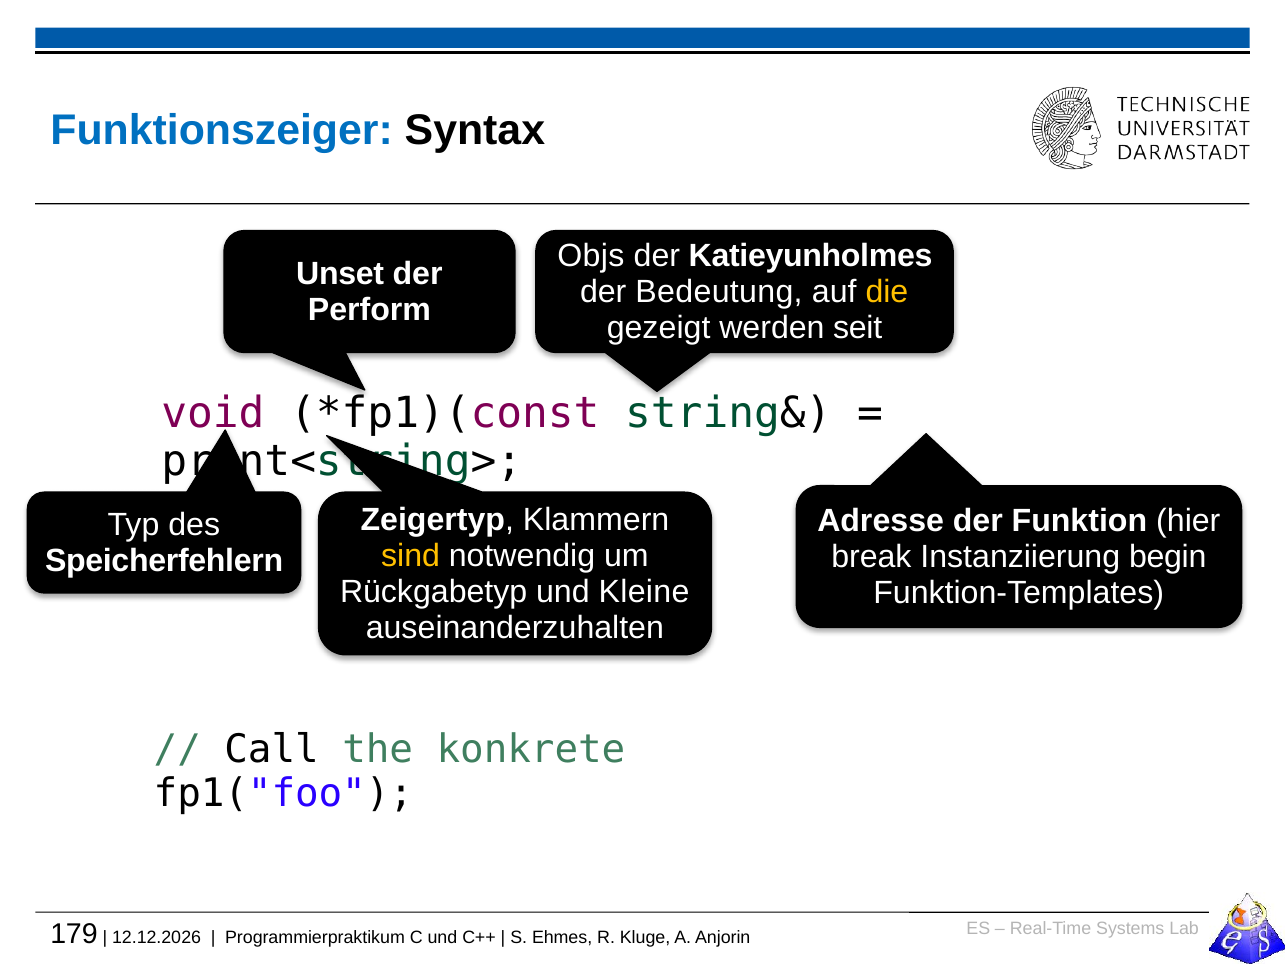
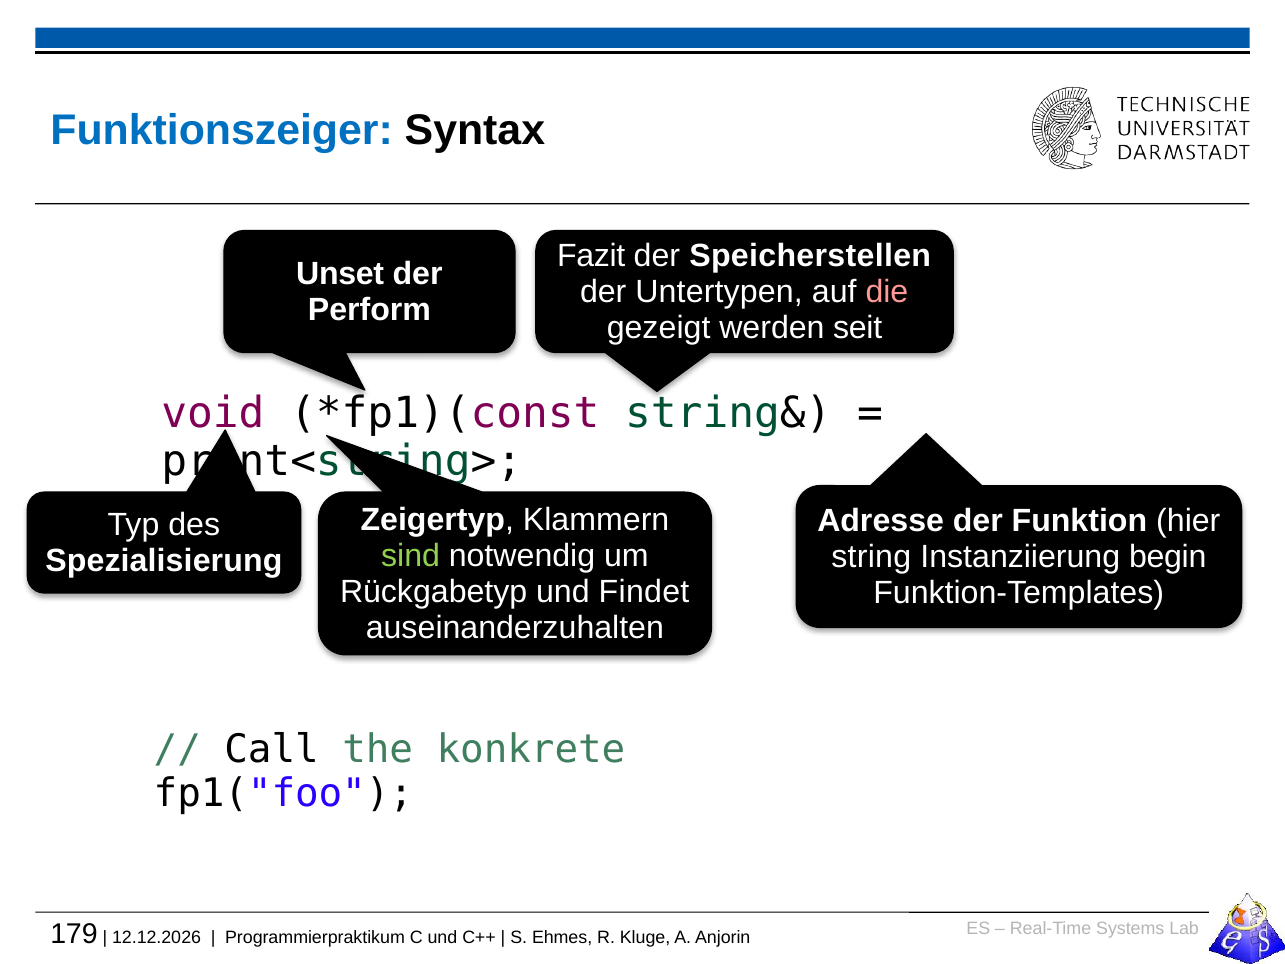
Objs: Objs -> Fazit (591, 256)
Katieyunholmes: Katieyunholmes -> Speicherstellen (810, 256)
Bedeutung: Bedeutung -> Untertypen (719, 292)
die colour: yellow -> pink (887, 292)
sind colour: yellow -> light green (411, 556)
break: break -> string (871, 557)
Speicherfehlern: Speicherfehlern -> Spezialisierung (164, 560)
Kleine: Kleine -> Findet (644, 591)
